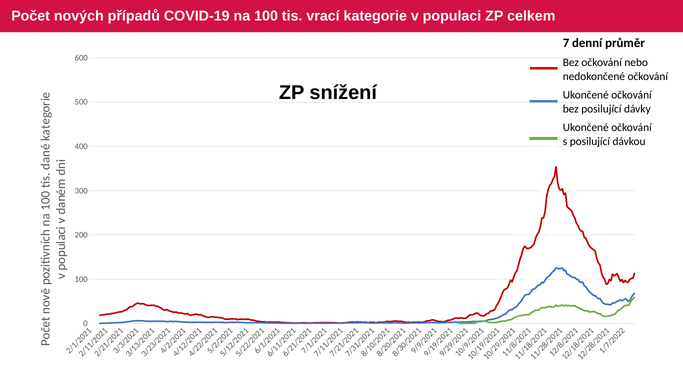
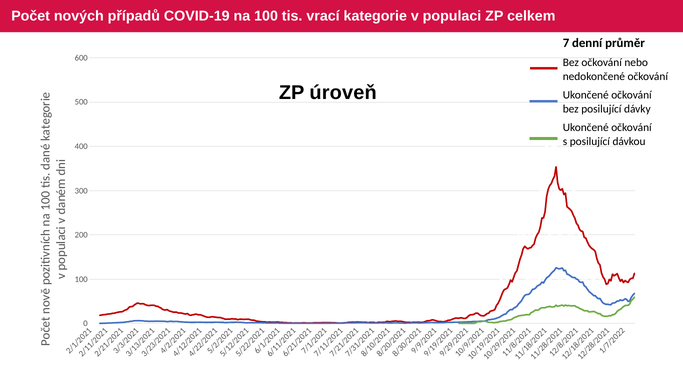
snížení: snížení -> úroveň (343, 93)
